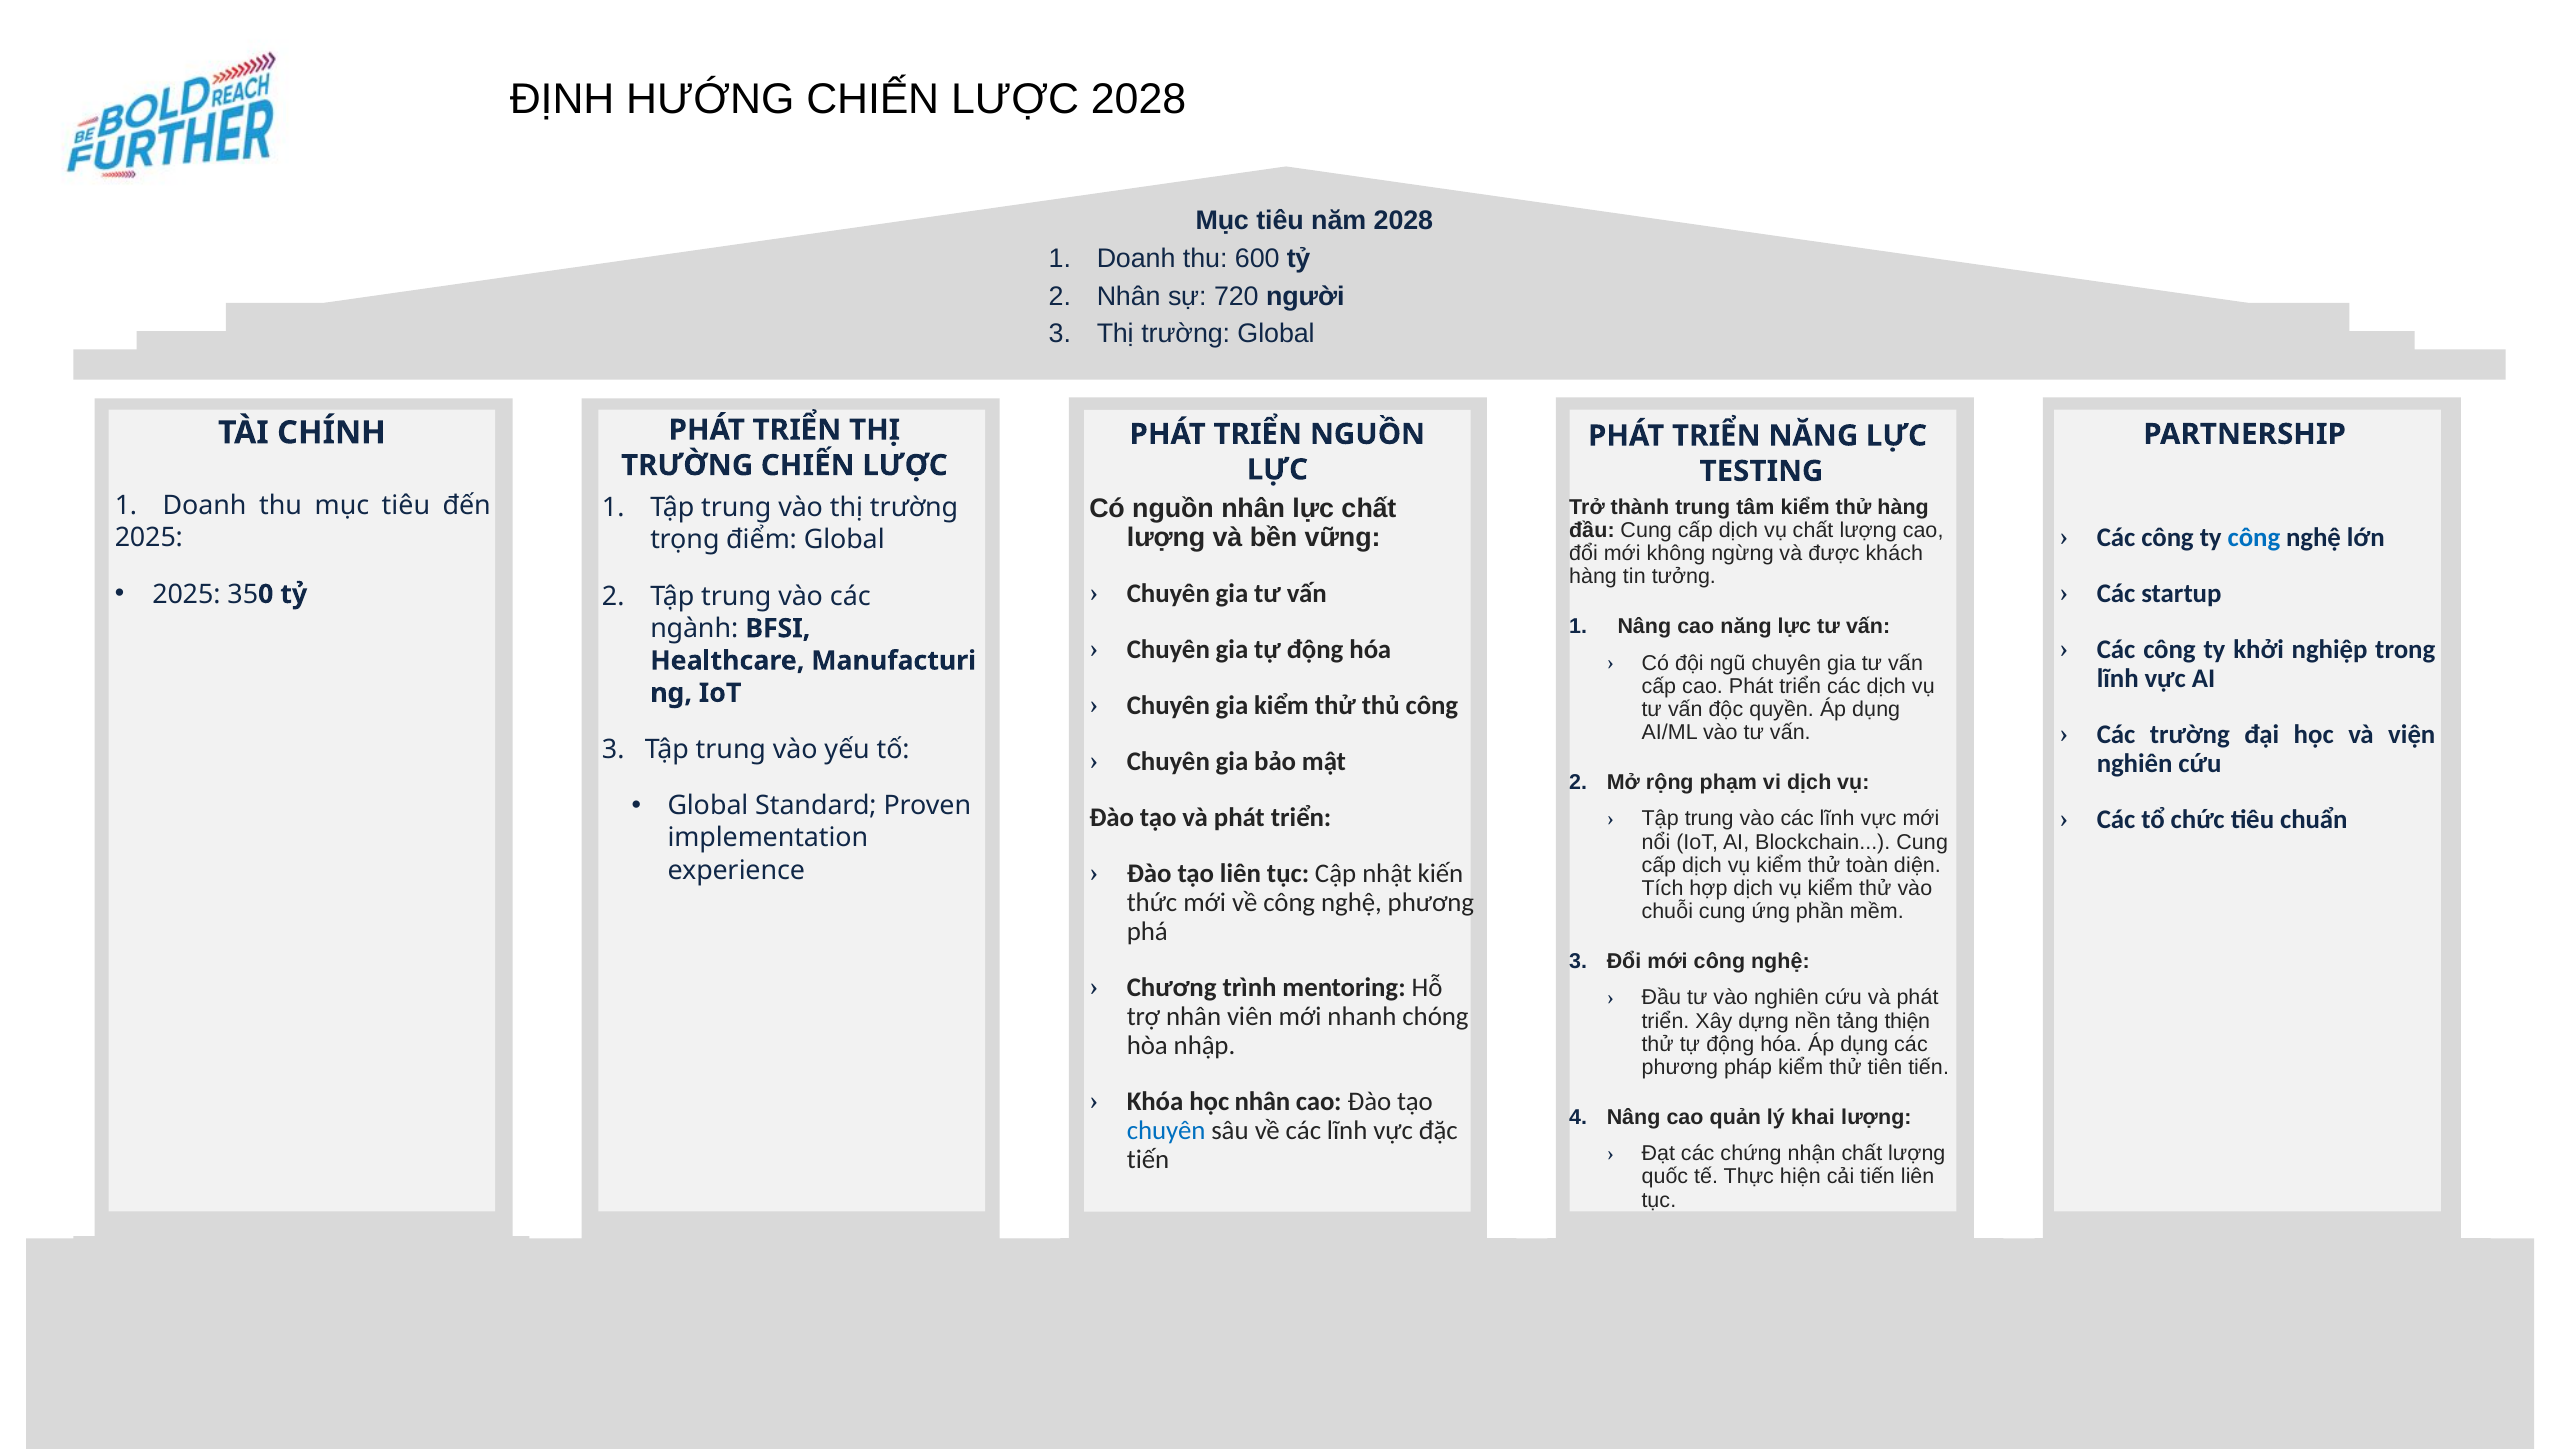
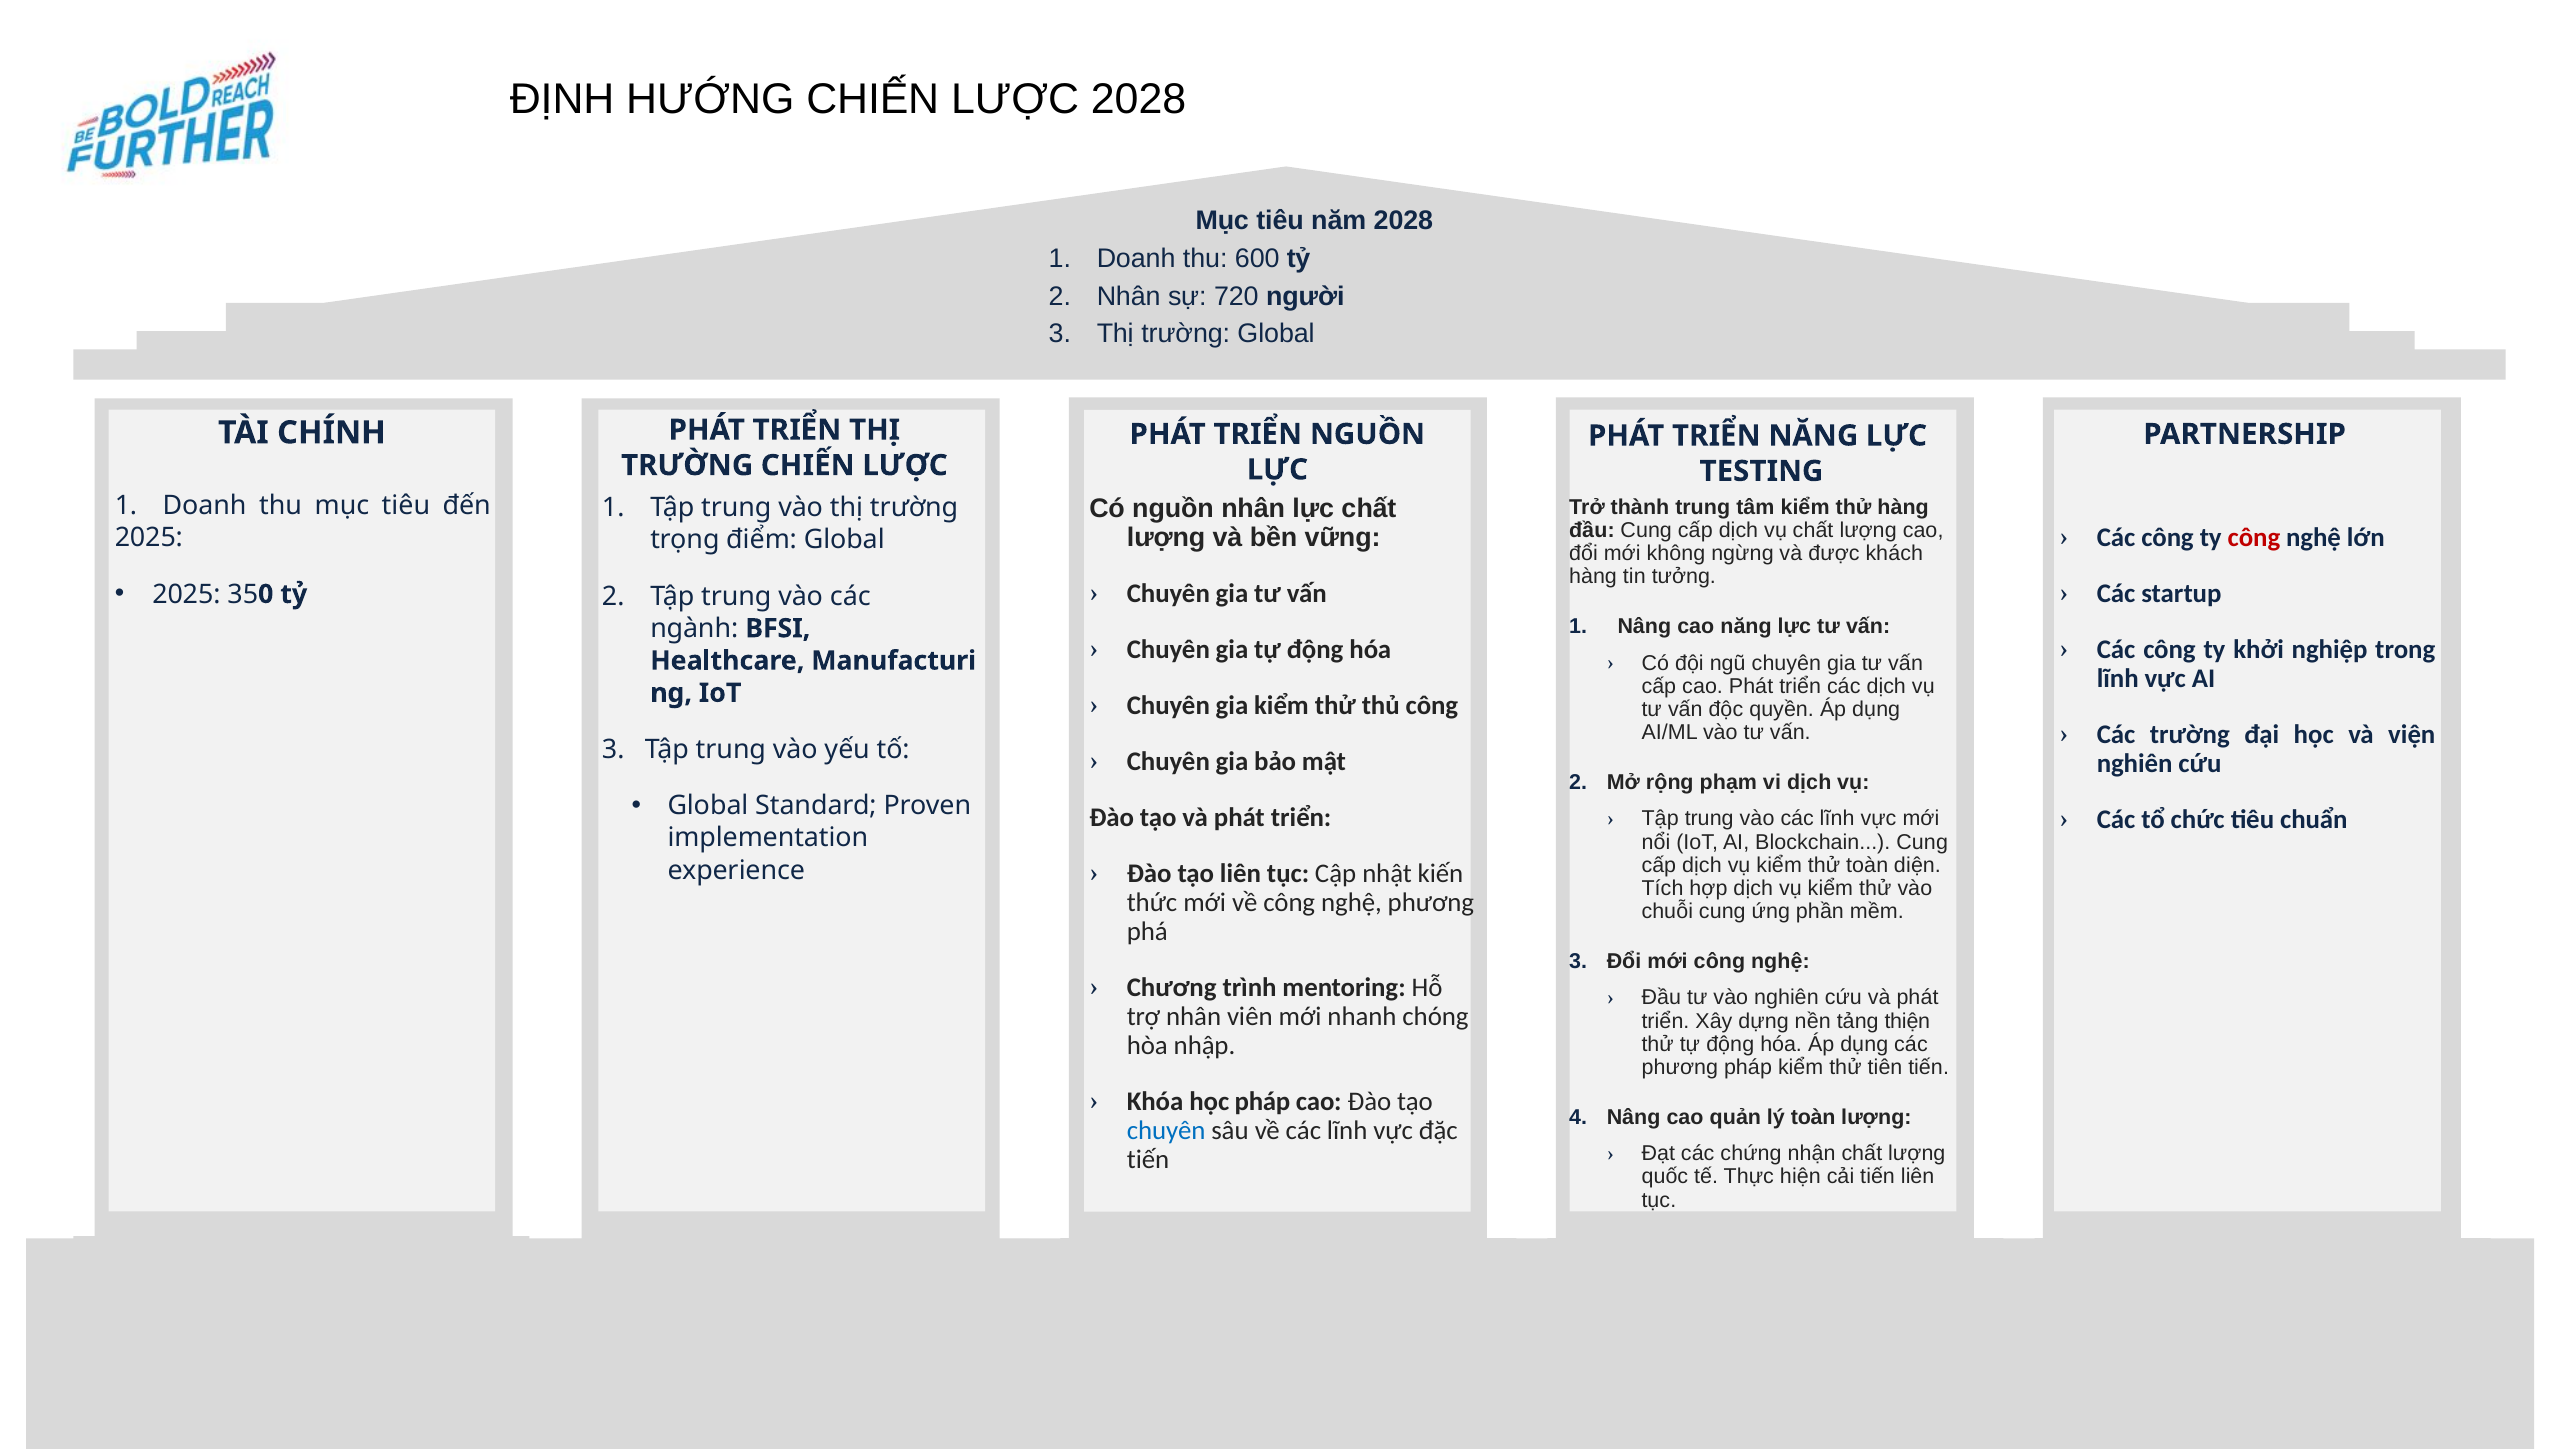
công colour: blue -> red (2254, 538)
học nhân: nhân -> pháp (1262, 1101)
lý khai: khai -> toàn (1813, 1117)
